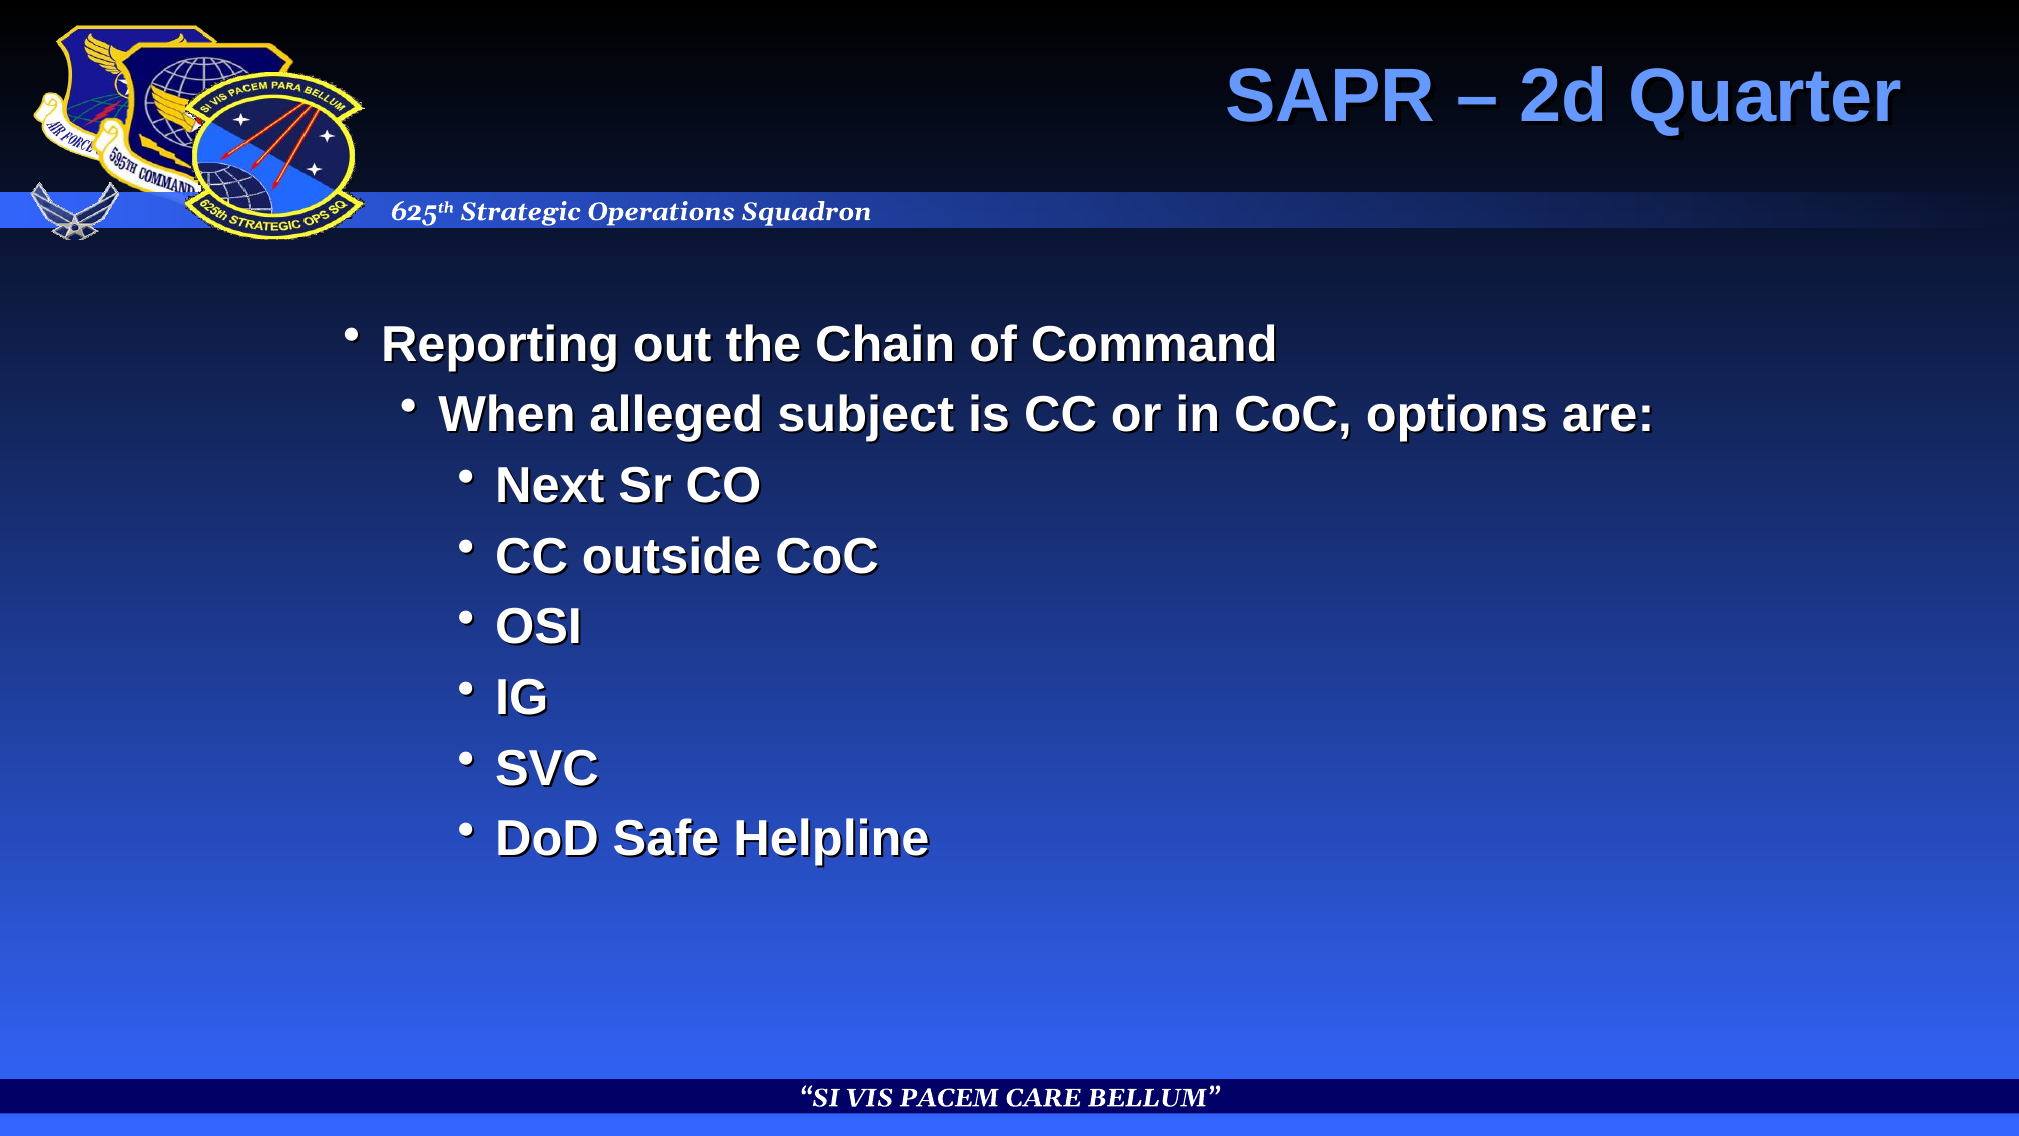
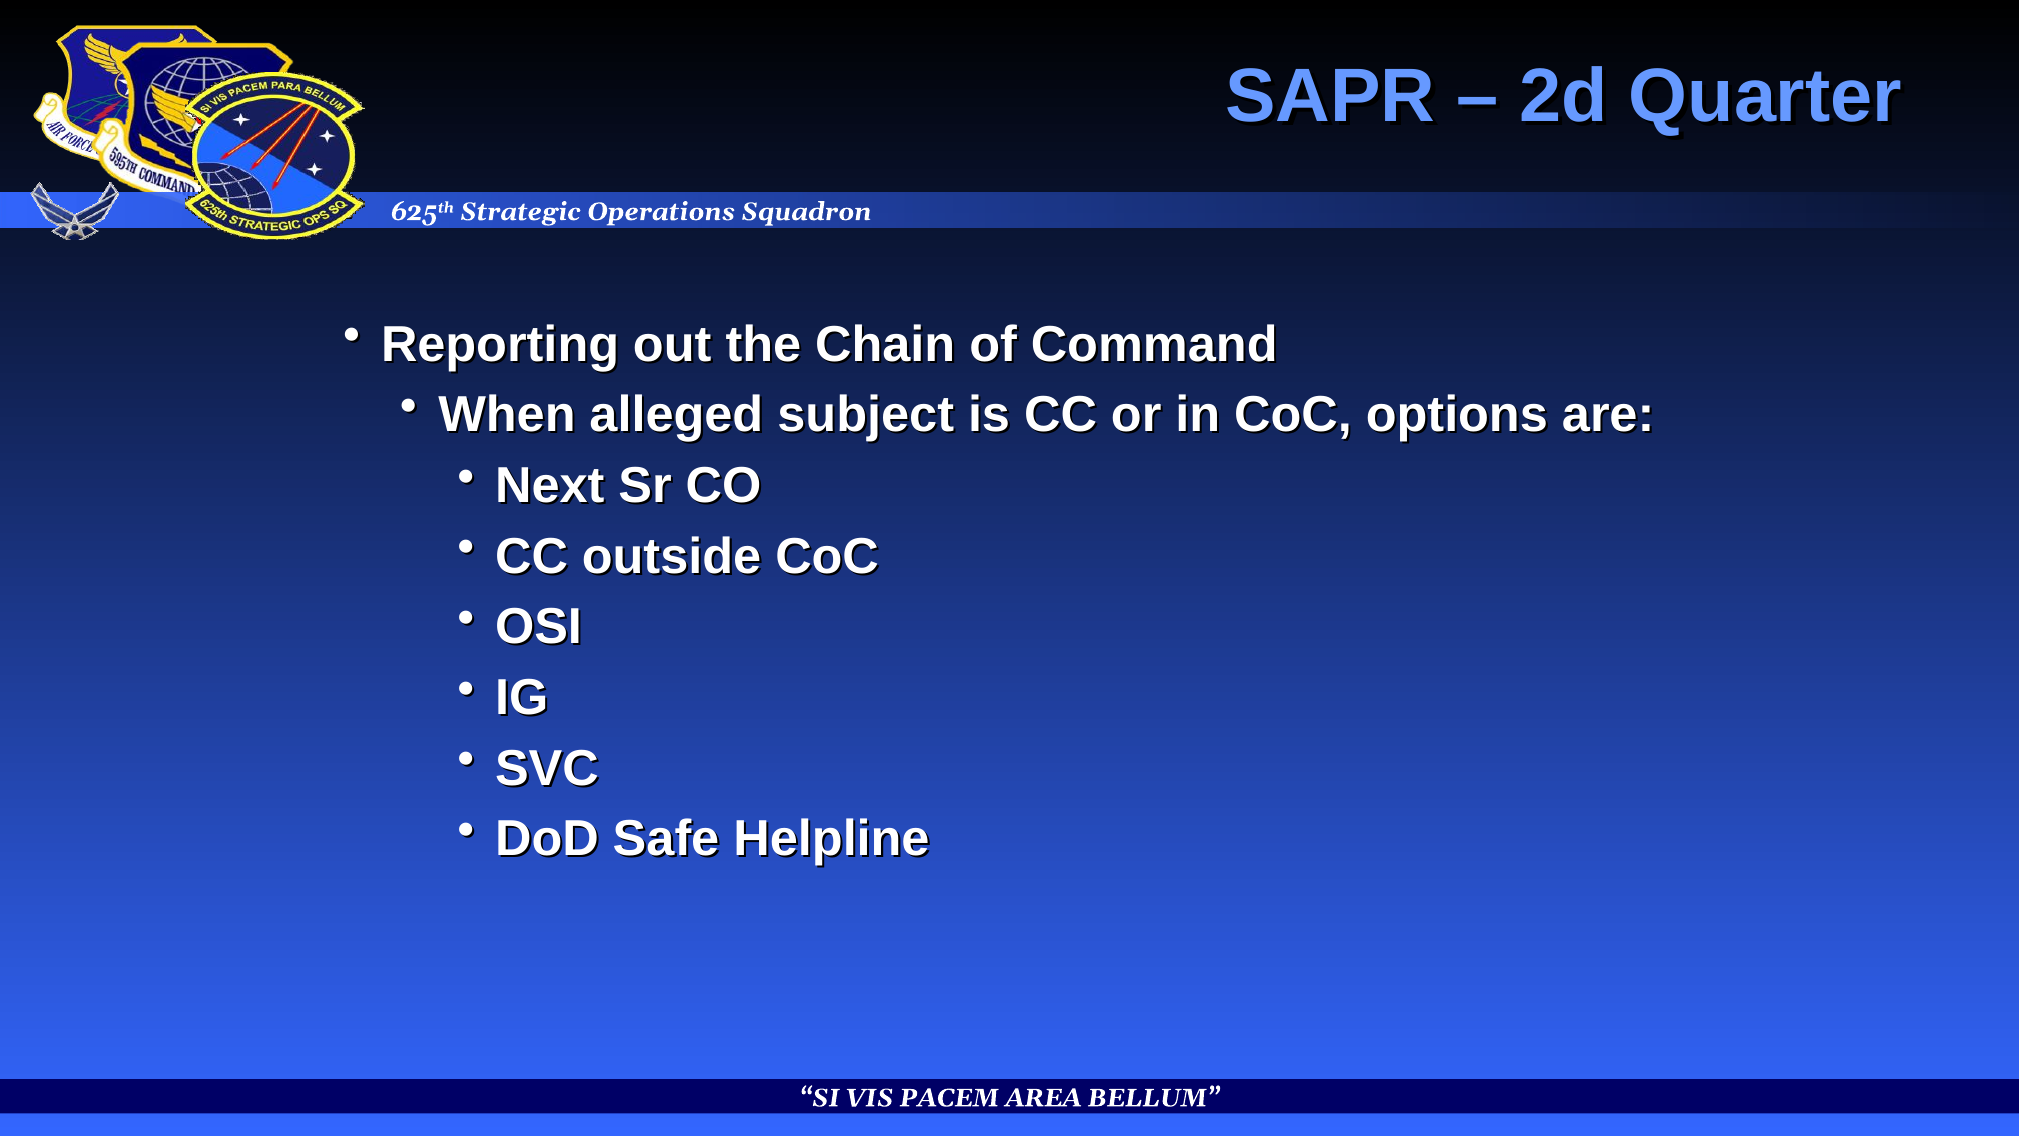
CARE: CARE -> AREA (1043, 1098)
